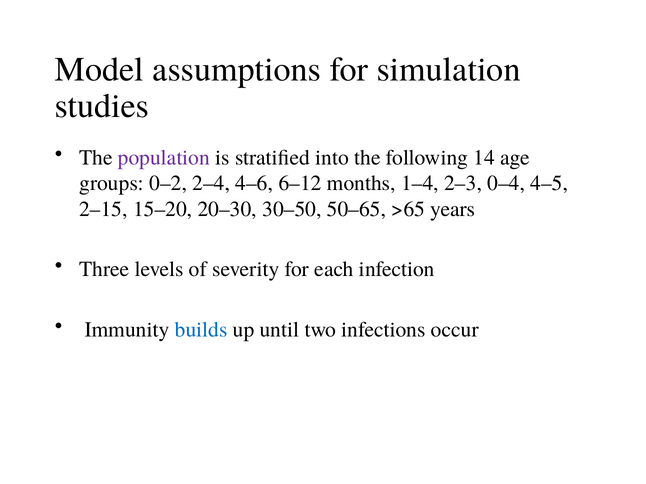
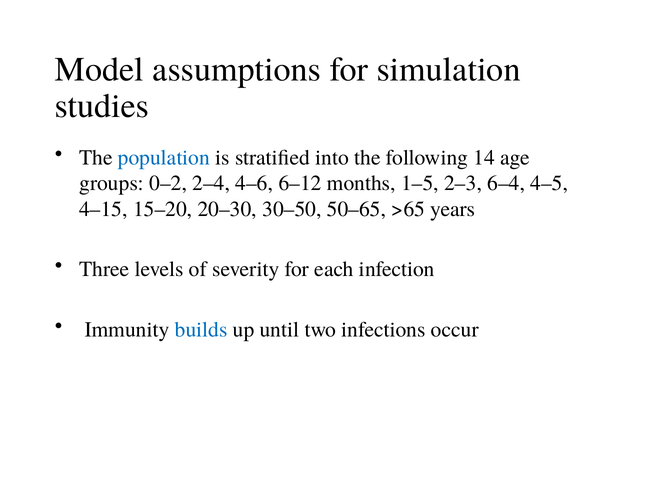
population colour: purple -> blue (164, 158)
1–4: 1–4 -> 1–5 (420, 183)
0–4: 0–4 -> 6–4 (506, 183)
2–15: 2–15 -> 4–15 (103, 209)
